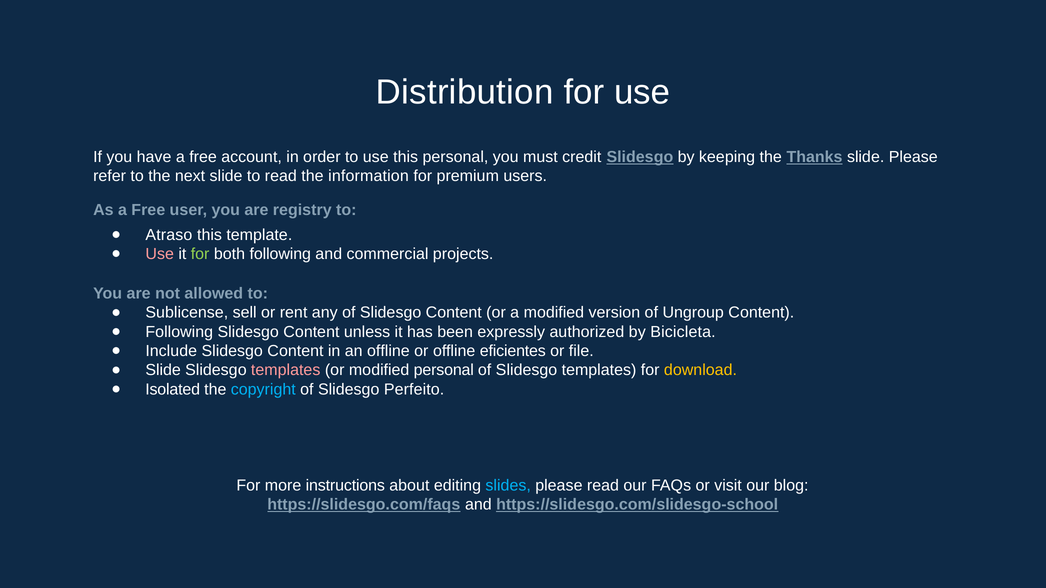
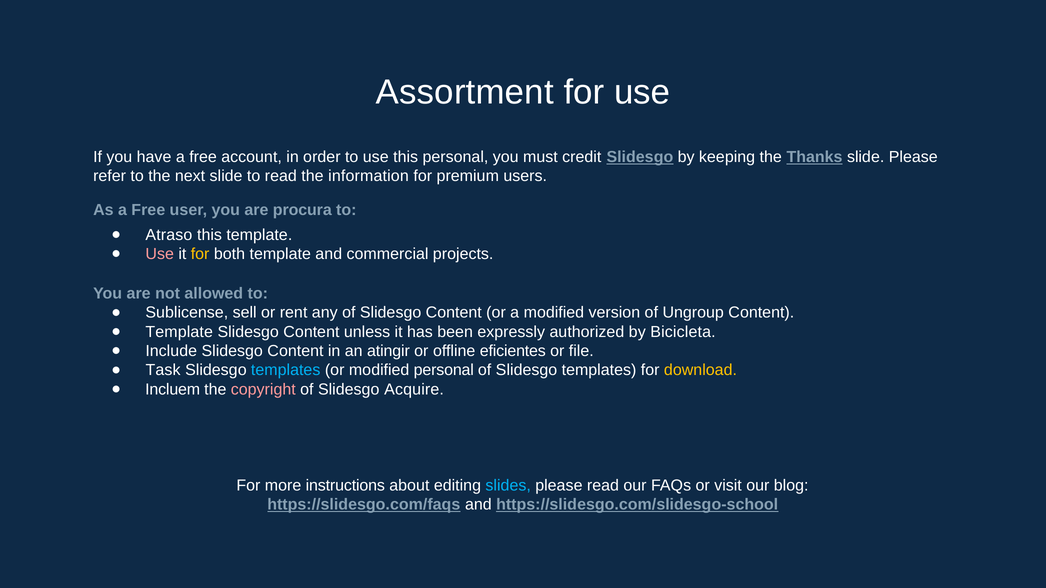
Distribution: Distribution -> Assortment (465, 92)
registry: registry -> procura (302, 210)
for colour: light green -> yellow (200, 254)
both following: following -> template (280, 254)
Following: Following -> Template (179, 332)
an offline: offline -> atingir (388, 351)
Slide: Slide -> Task (163, 370)
templates colour: pink -> light blue (286, 370)
Isolated: Isolated -> Incluem (173, 390)
copyright colour: light blue -> pink (263, 390)
Perfeito: Perfeito -> Acquire (414, 390)
